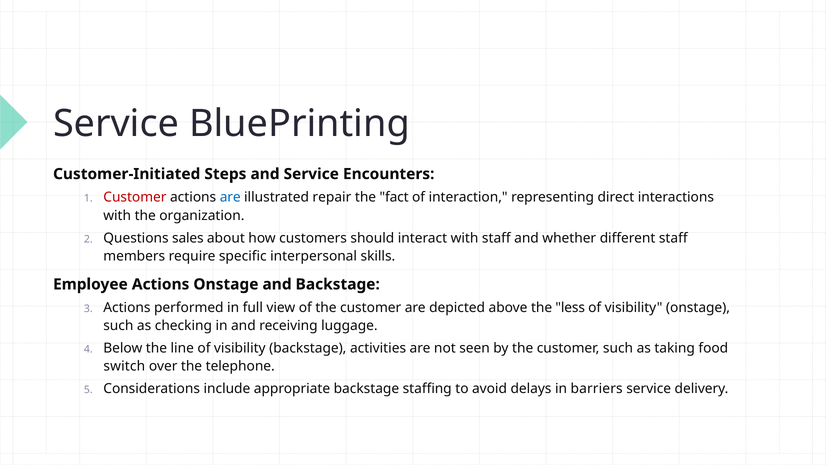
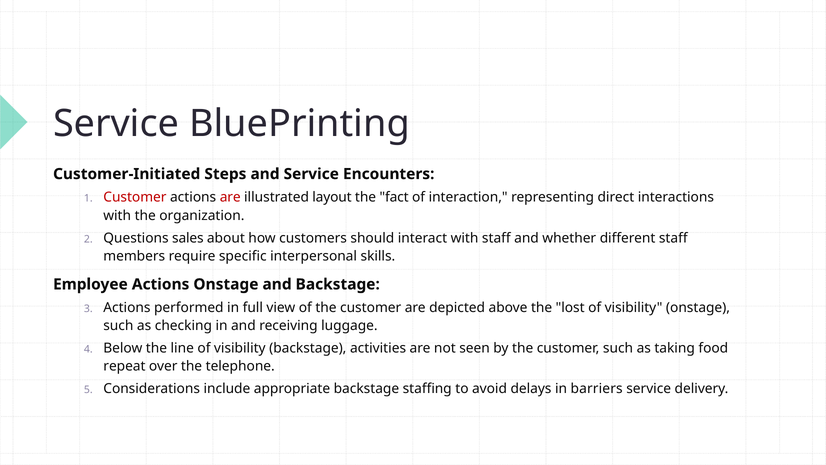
are colour: blue -> red (230, 197)
repair: repair -> layout (332, 197)
less: less -> lost (570, 307)
switch: switch -> repeat (124, 366)
